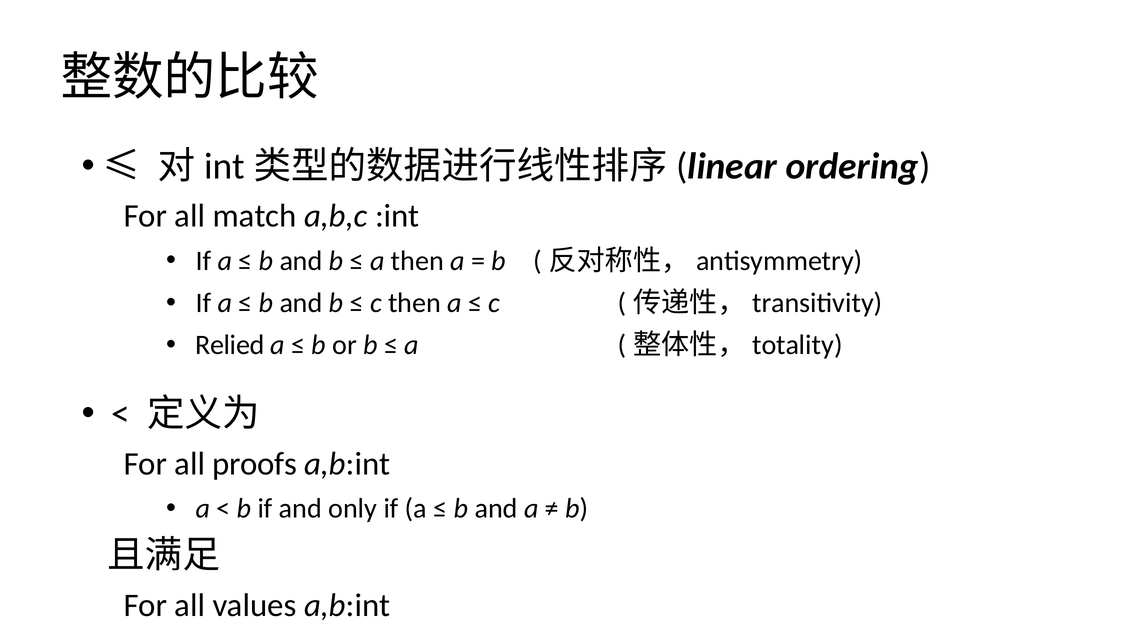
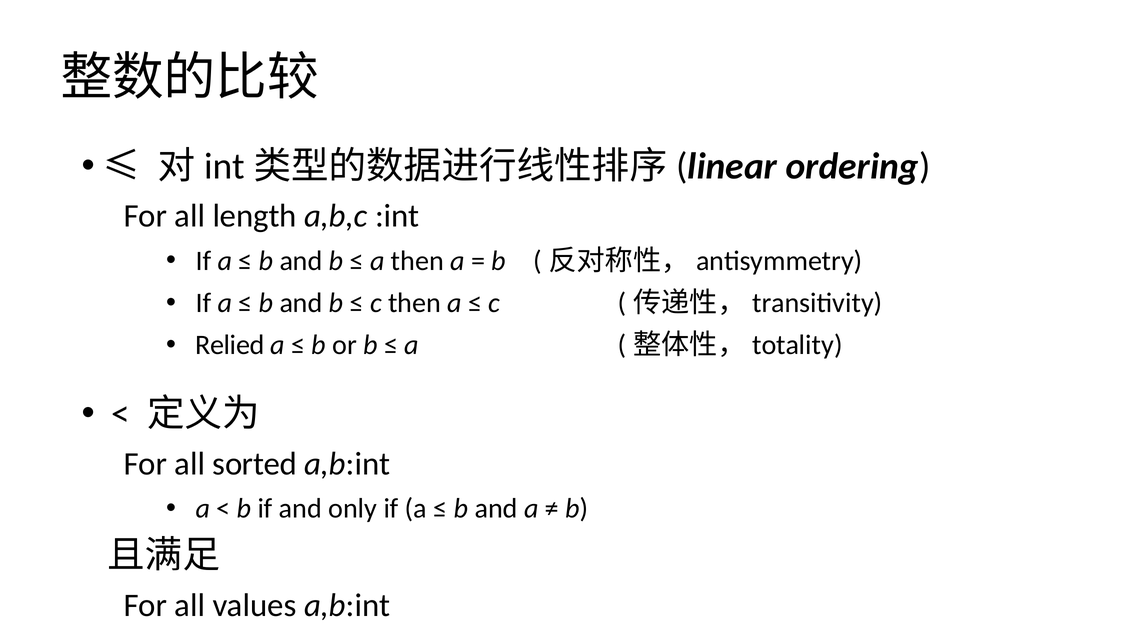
match: match -> length (255, 216)
proofs: proofs -> sorted (255, 464)
